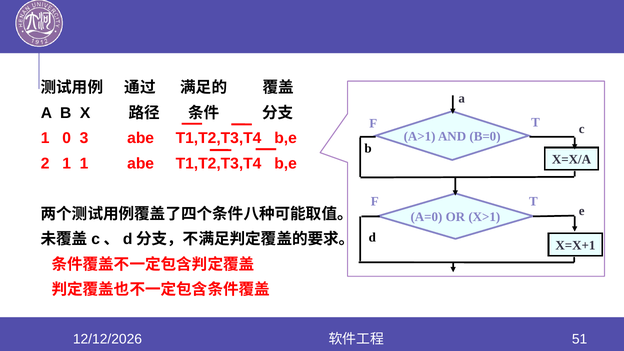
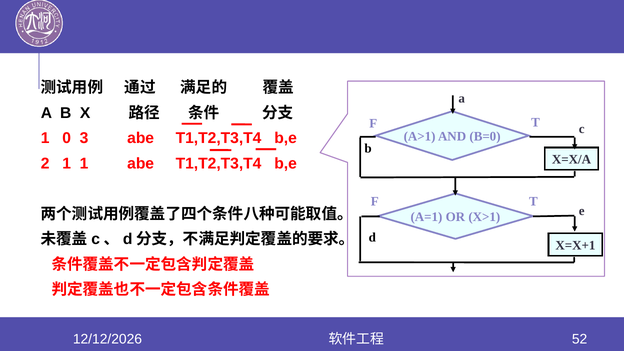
A=0: A=0 -> A=1 (426, 217)
51: 51 -> 52 (580, 339)
